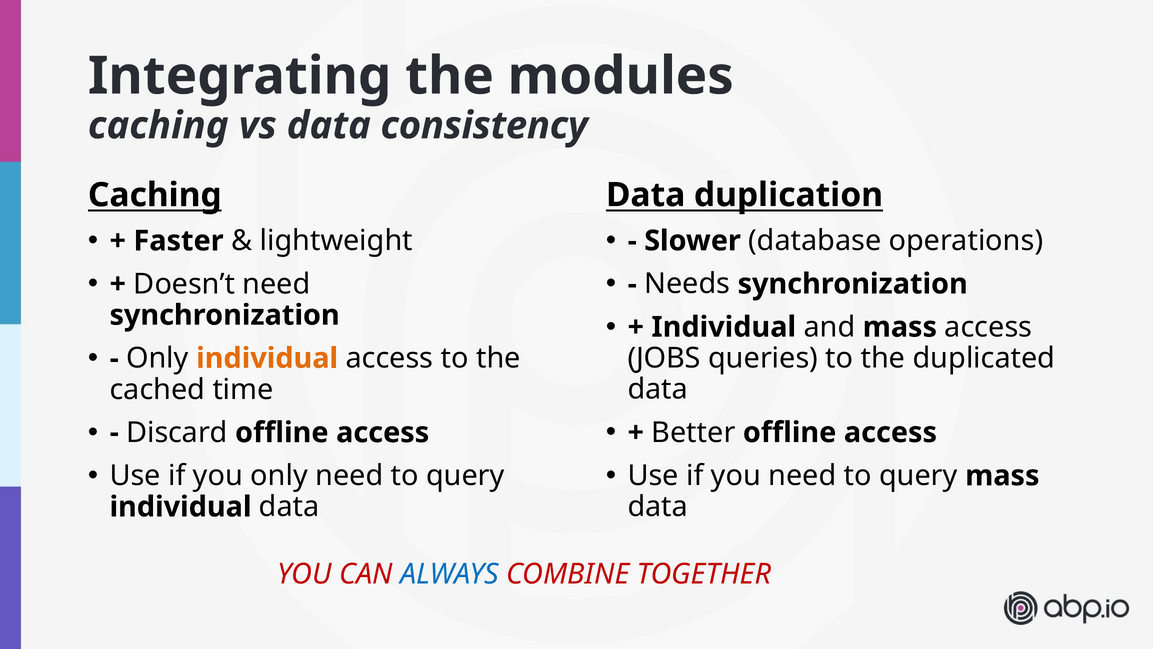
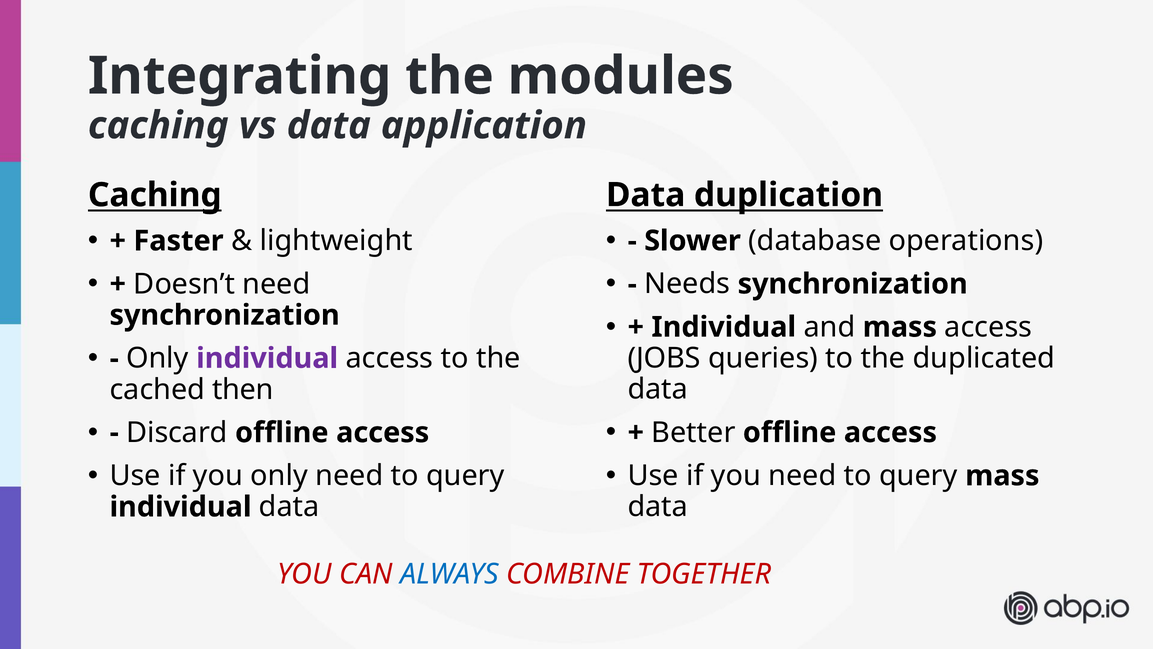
consistency: consistency -> application (484, 126)
individual colour: orange -> purple (267, 358)
time: time -> then (243, 389)
